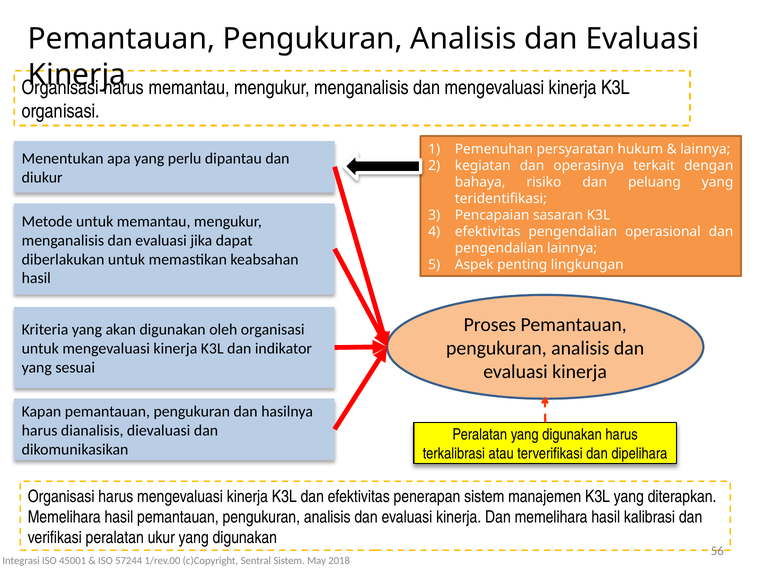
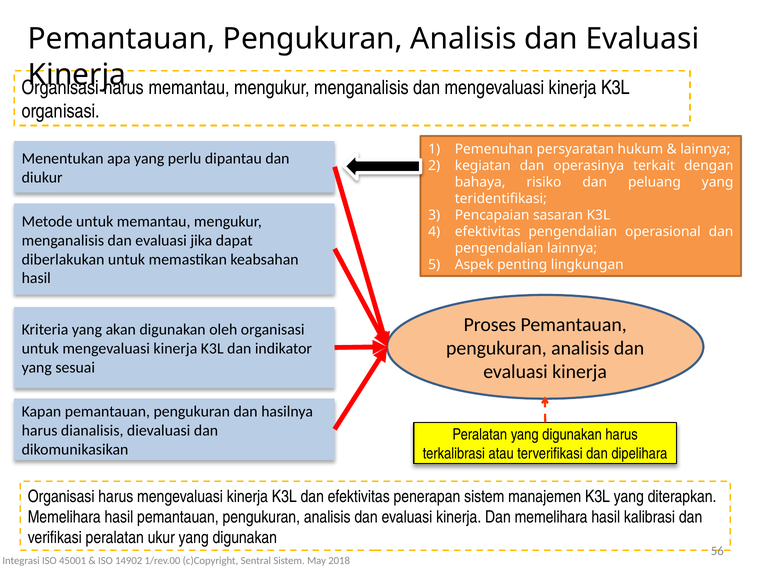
57244: 57244 -> 14902 (129, 561)
